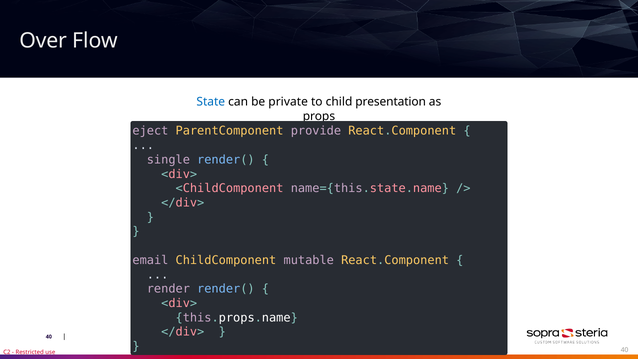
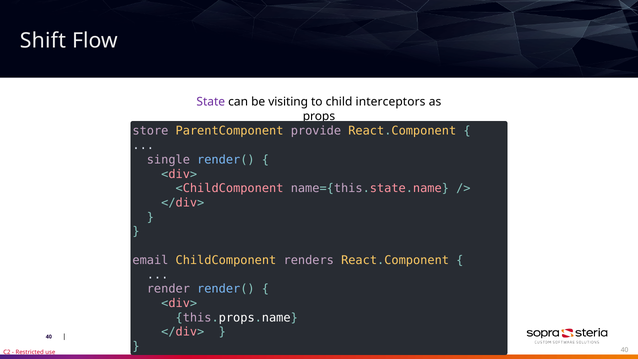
Over: Over -> Shift (43, 41)
State colour: blue -> purple (211, 102)
private: private -> visiting (288, 102)
presentation: presentation -> interceptors (391, 102)
eject: eject -> store (150, 131)
mutable: mutable -> renders (309, 260)
